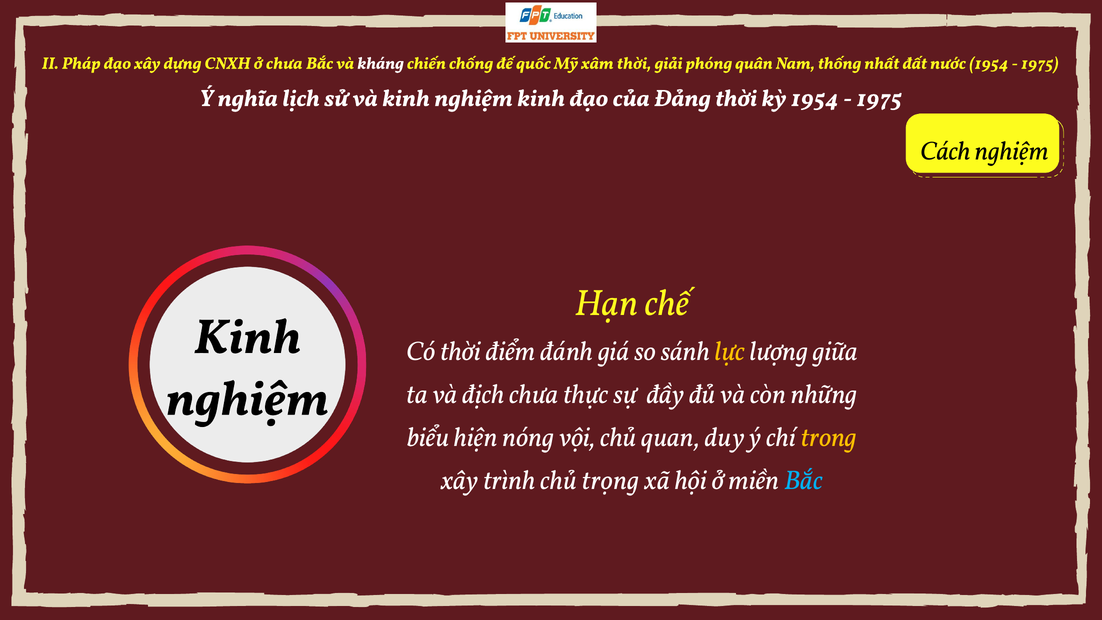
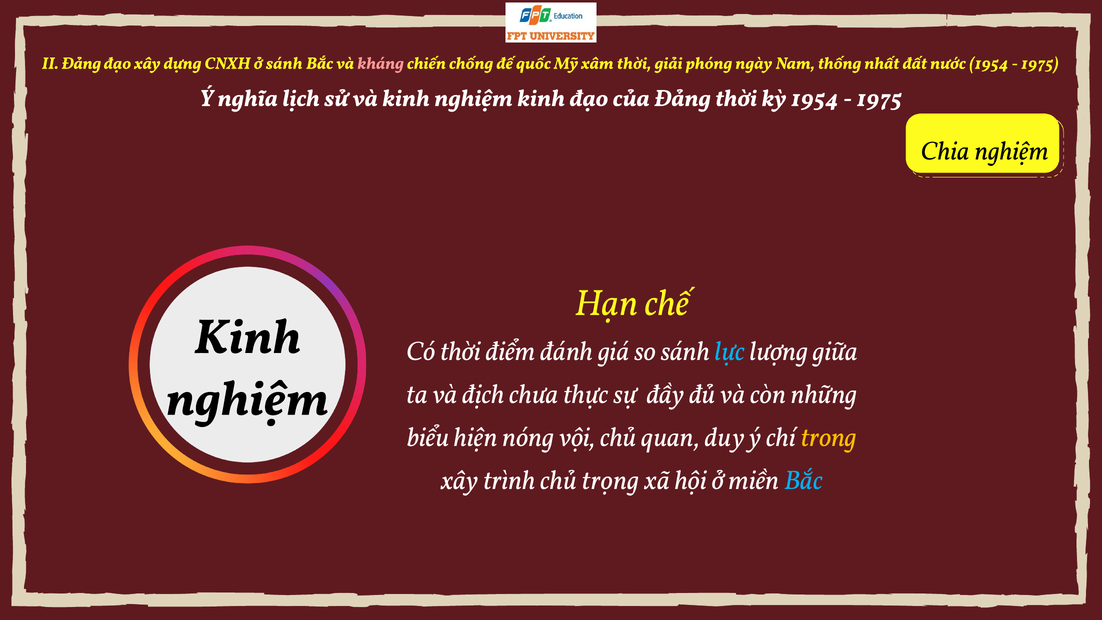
II Pháp: Pháp -> Đảng (81, 63)
ở chưa: chưa -> sánh (284, 63)
kháng colour: white -> pink (381, 63)
quân: quân -> ngày (754, 63)
Cách: Cách -> Chia (945, 151)
lực colour: yellow -> light blue (730, 351)
